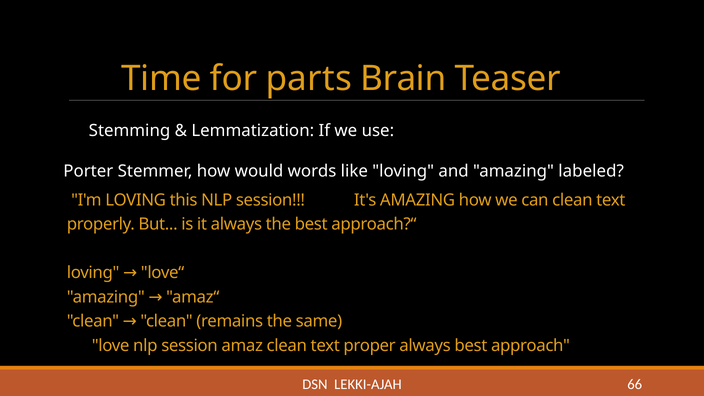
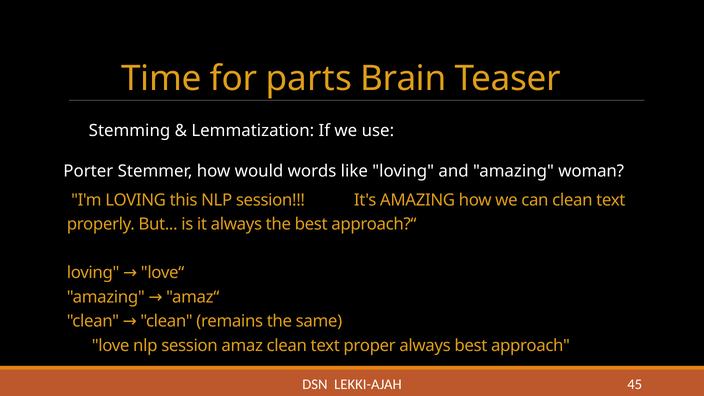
labeled: labeled -> woman (591, 171)
66: 66 -> 45 (635, 384)
